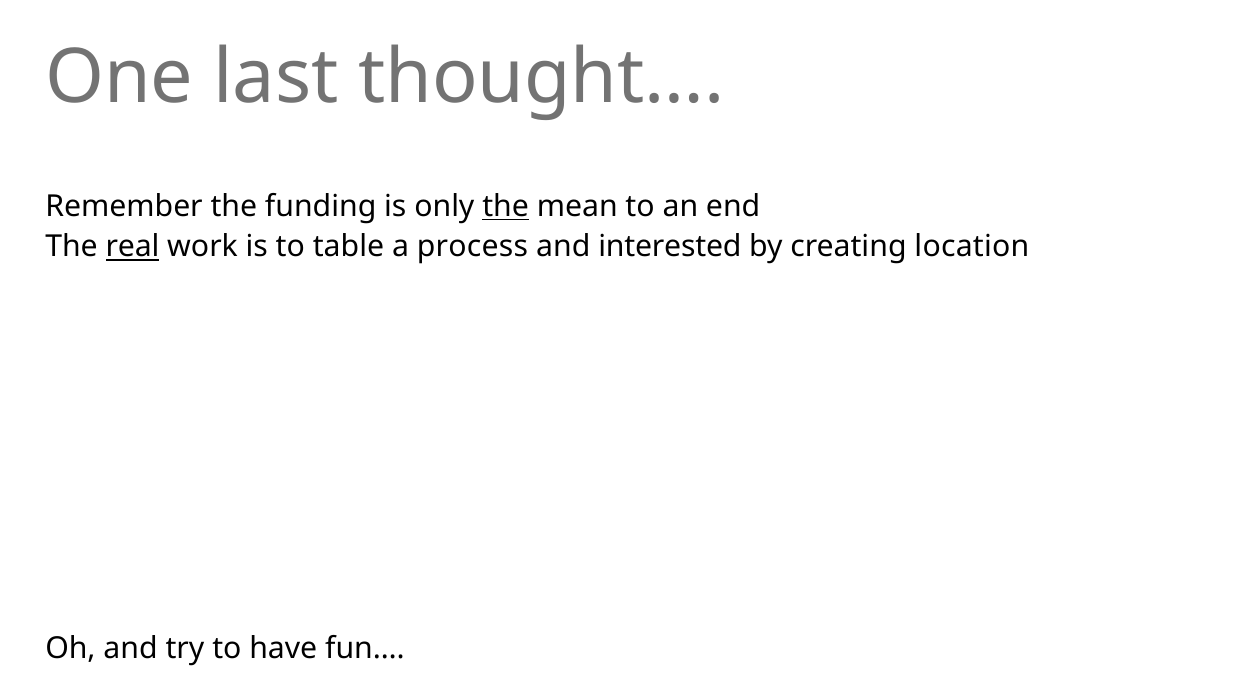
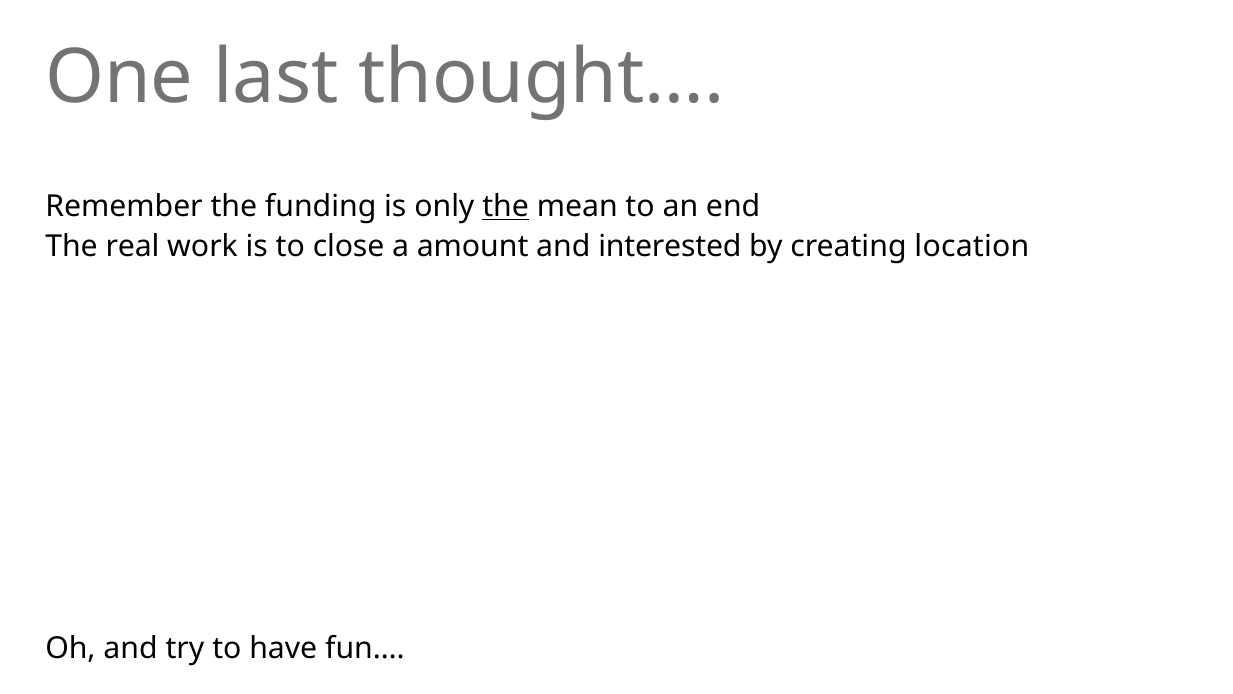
real underline: present -> none (133, 247)
table: table -> close (349, 247)
process: process -> amount (473, 247)
